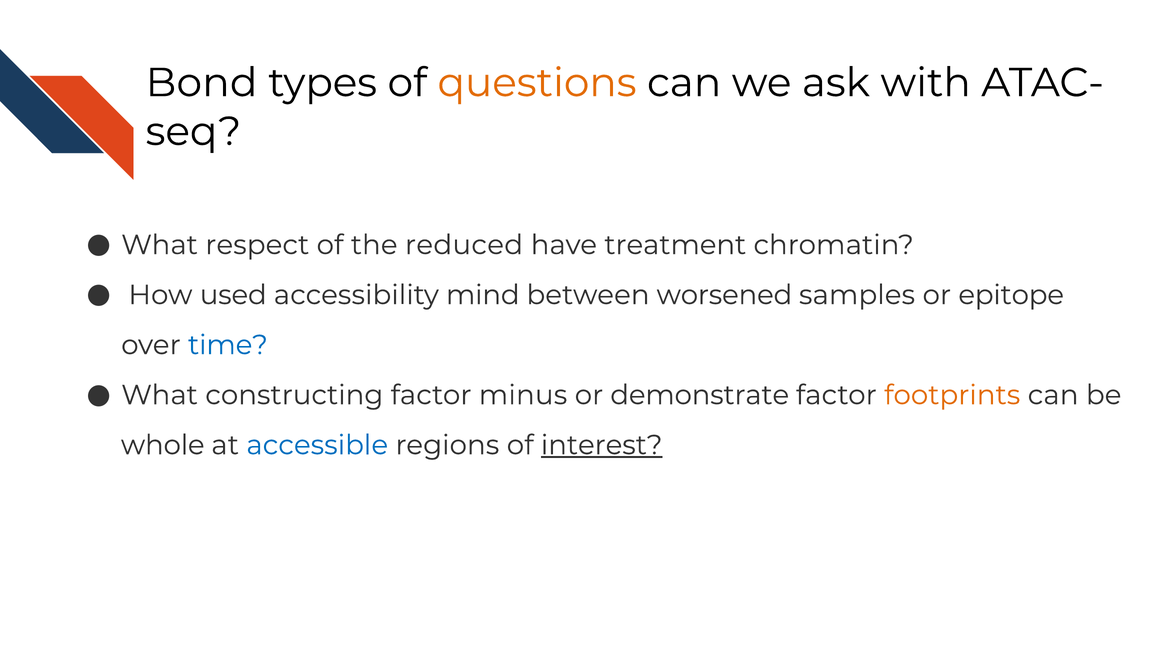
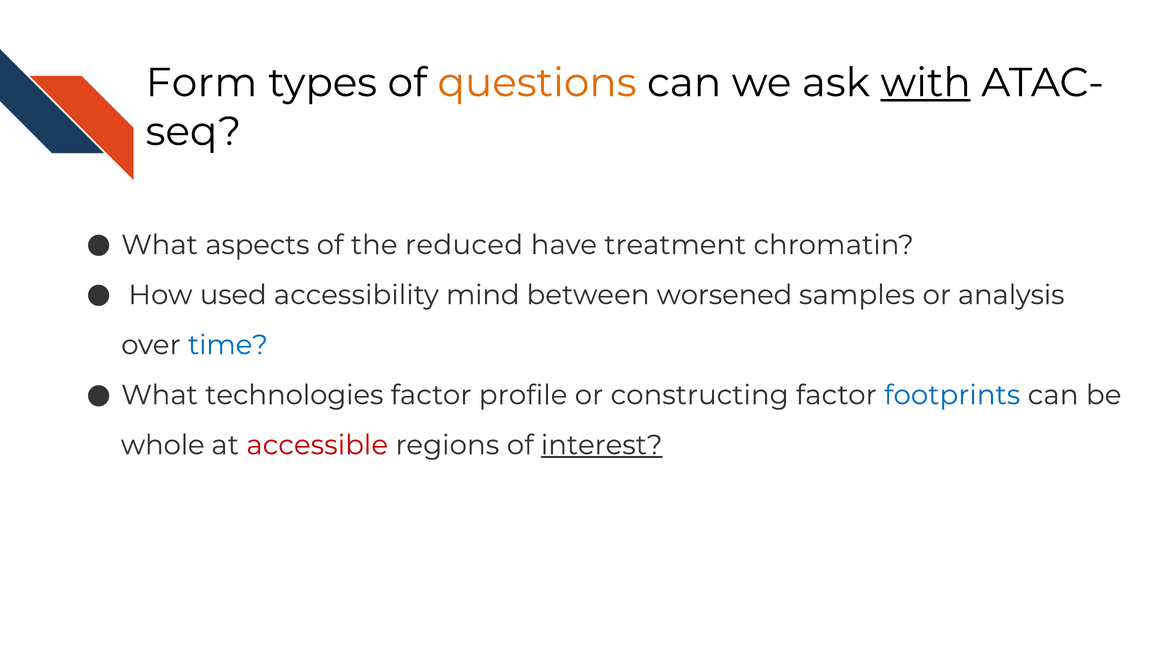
Bond: Bond -> Form (201, 83)
with underline: none -> present (926, 83)
respect: respect -> aspects (257, 245)
epitope: epitope -> analysis (1011, 295)
constructing: constructing -> technologies (294, 395)
minus: minus -> profile (523, 395)
demonstrate: demonstrate -> constructing (700, 395)
footprints colour: orange -> blue (952, 395)
accessible colour: blue -> red (317, 445)
